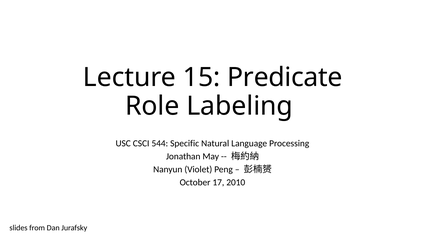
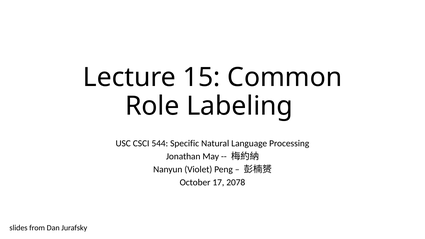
Predicate: Predicate -> Common (285, 78)
2010: 2010 -> 2078 (236, 183)
